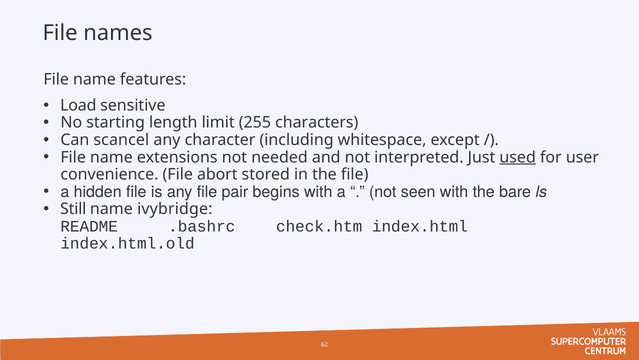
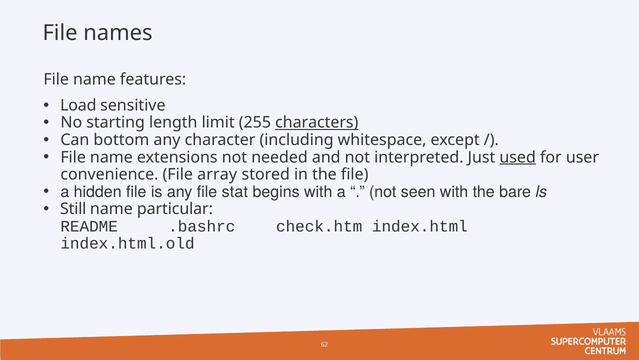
characters underline: none -> present (317, 122)
scancel: scancel -> bottom (121, 140)
abort: abort -> array (217, 174)
pair: pair -> stat (235, 191)
ivybridge: ivybridge -> particular (175, 209)
